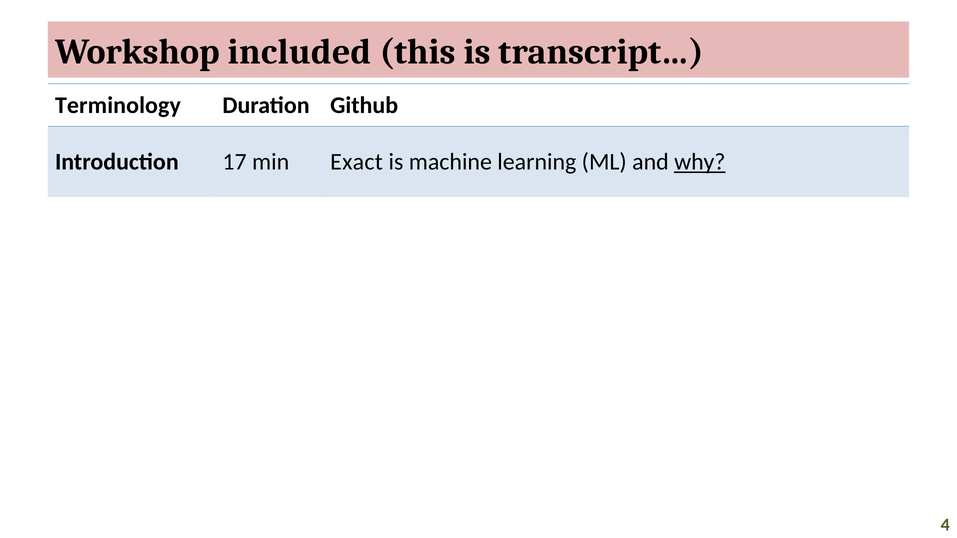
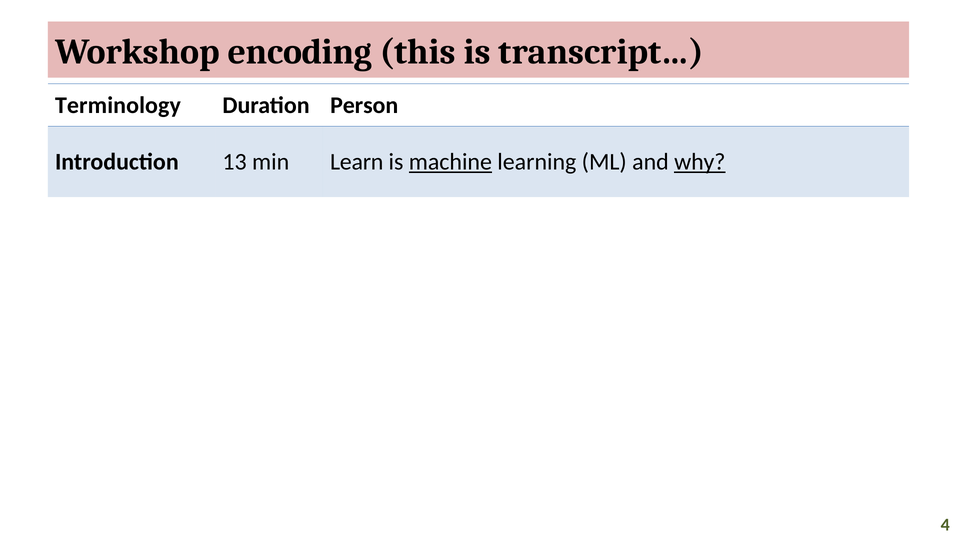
included: included -> encoding (300, 52)
Github: Github -> Person (364, 105)
17: 17 -> 13 (235, 162)
Exact: Exact -> Learn (357, 162)
machine underline: none -> present (450, 162)
